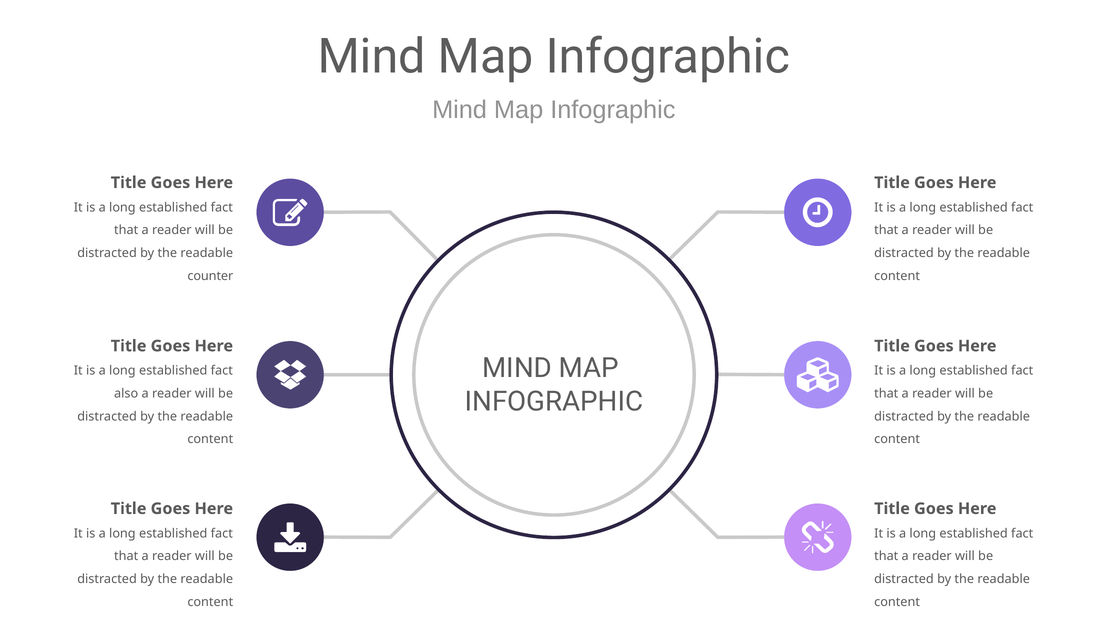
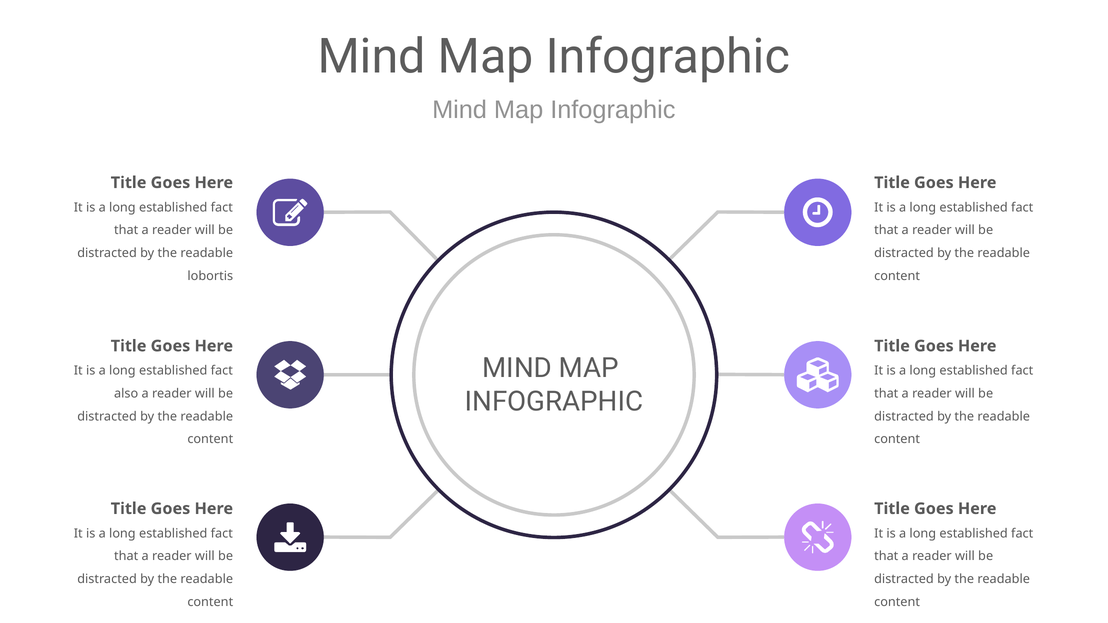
counter: counter -> lobortis (210, 276)
